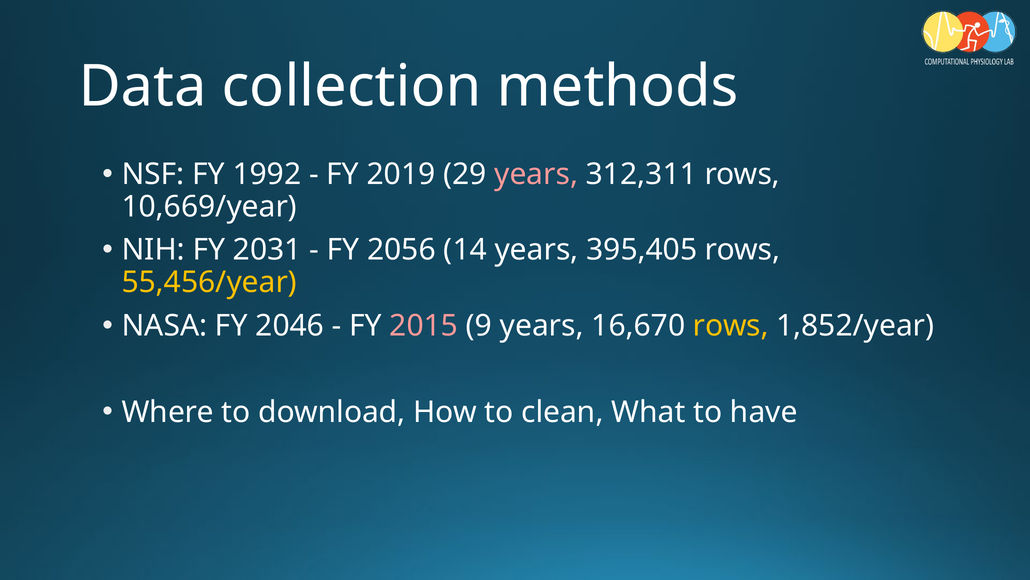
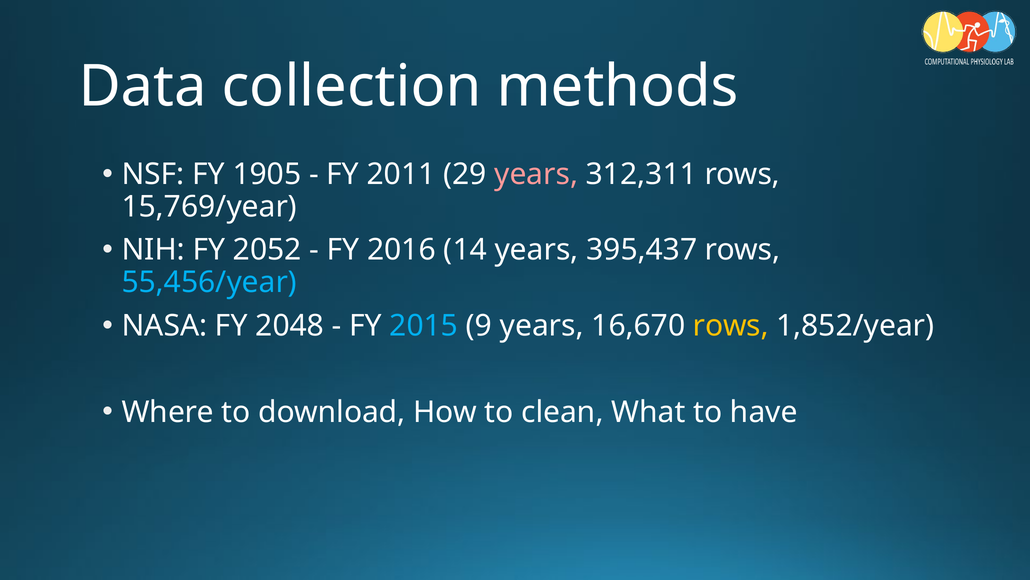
1992: 1992 -> 1905 (267, 174)
2019: 2019 -> 2011 (401, 174)
10,669/year: 10,669/year -> 15,769/year (209, 207)
2031: 2031 -> 2052 (267, 250)
2056: 2056 -> 2016 (401, 250)
395,405: 395,405 -> 395,437 (642, 250)
55,456/year colour: yellow -> light blue (209, 282)
2046: 2046 -> 2048 (290, 325)
2015 colour: pink -> light blue (424, 325)
